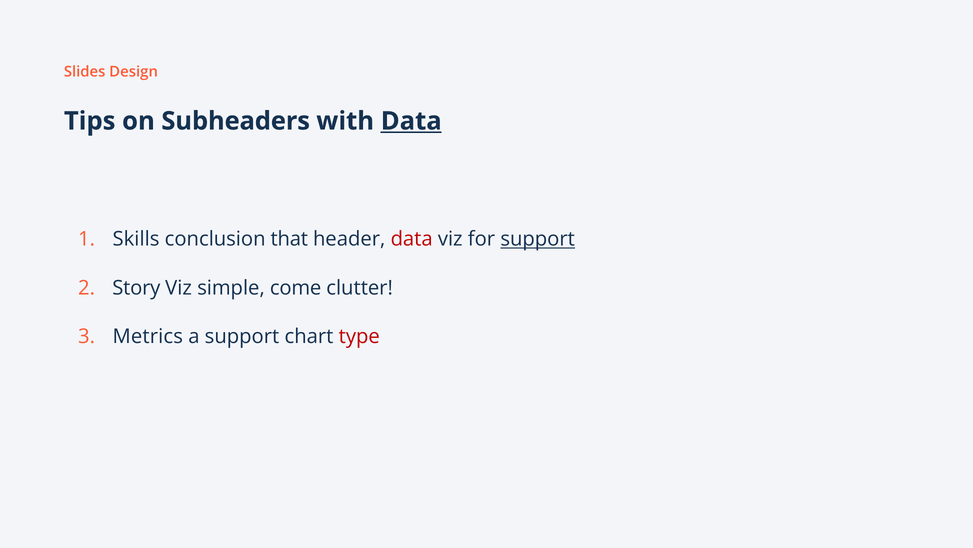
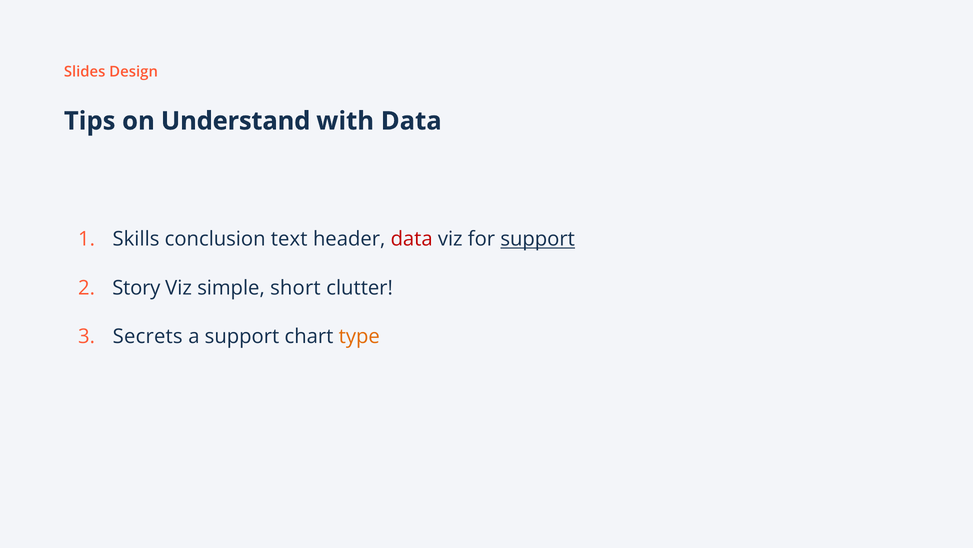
Subheaders: Subheaders -> Understand (236, 121)
Data underline: present -> none (411, 121)
that: that -> text (289, 239)
come: come -> short (295, 288)
Metrics: Metrics -> Secrets (148, 336)
type colour: red -> orange (359, 336)
